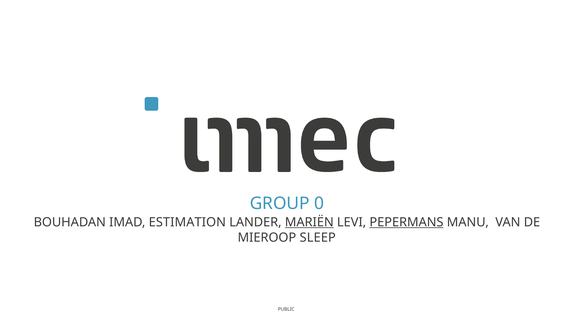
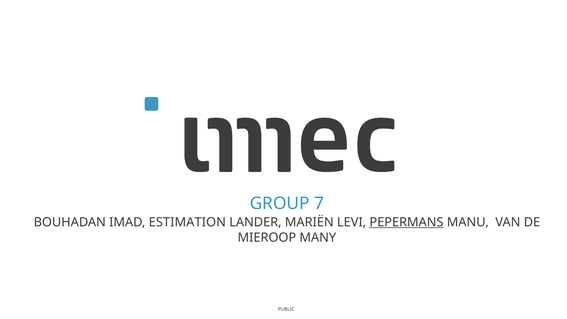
0: 0 -> 7 (319, 203)
MARIËN underline: present -> none (309, 222)
SLEEP: SLEEP -> MANY (318, 237)
